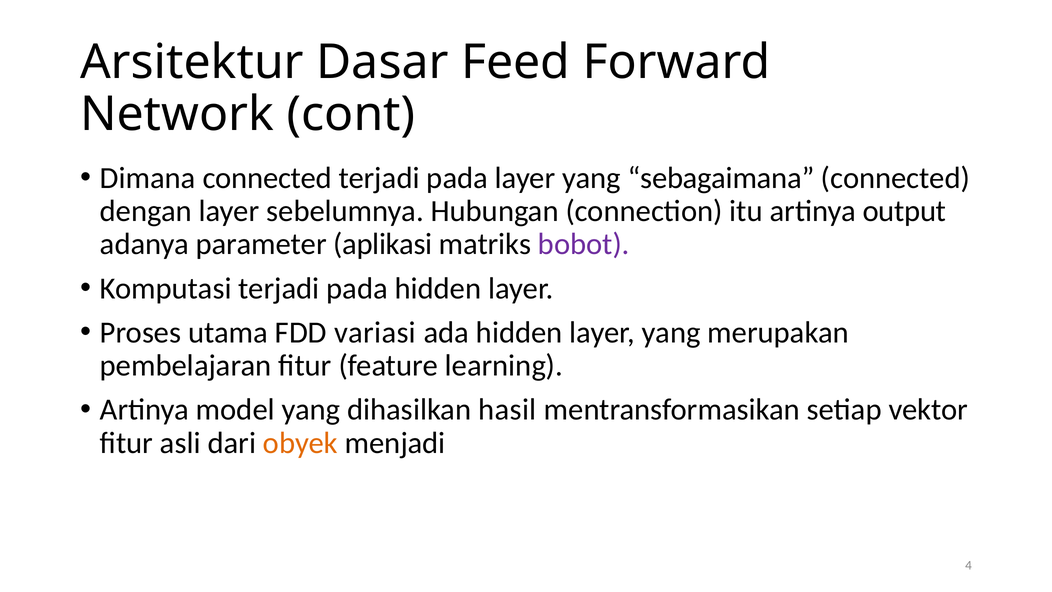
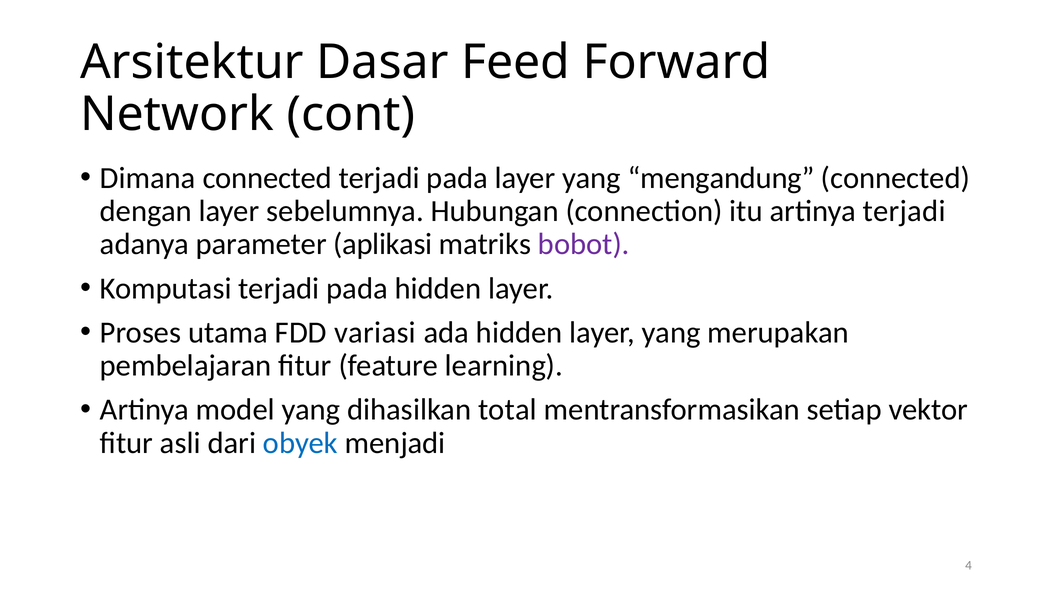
sebagaimana: sebagaimana -> mengandung (721, 178)
artinya output: output -> terjadi (904, 211)
hasil: hasil -> total (507, 410)
obyek colour: orange -> blue (300, 443)
